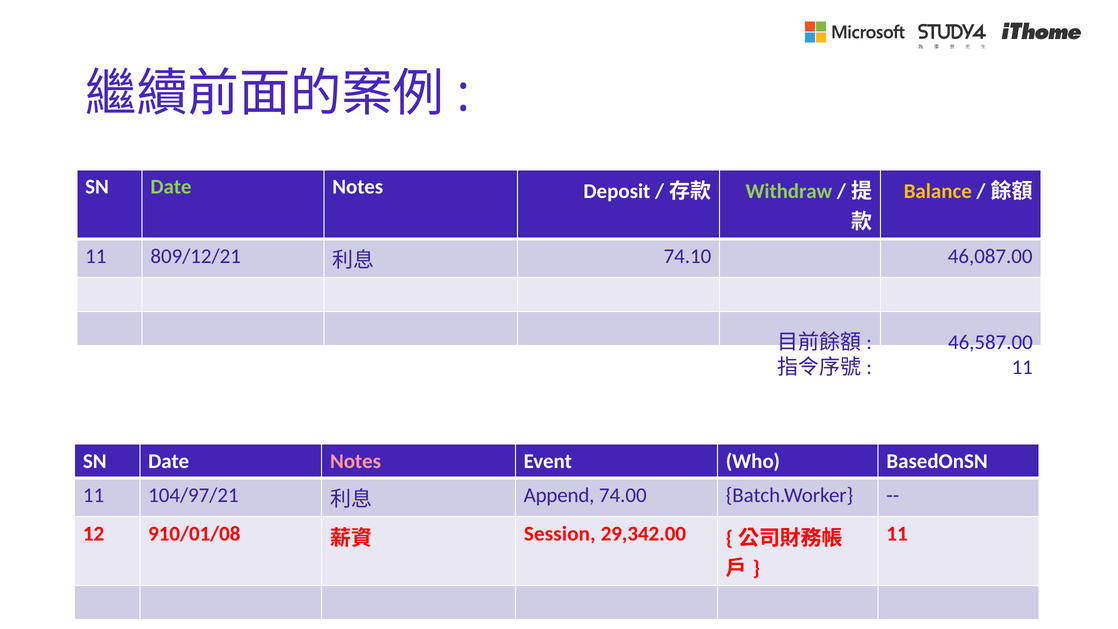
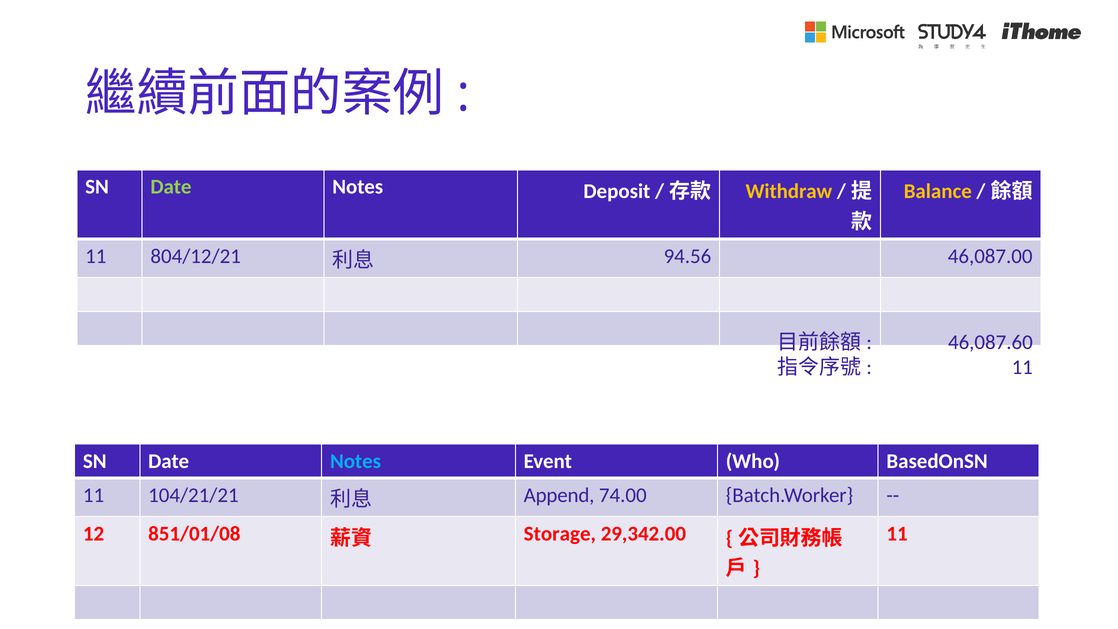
Withdraw colour: light green -> yellow (789, 191)
809/12/21: 809/12/21 -> 804/12/21 (196, 256)
74.10: 74.10 -> 94.56 (687, 256)
46,587.00: 46,587.00 -> 46,087.60 (990, 342)
Notes colour: pink -> light blue (356, 461)
104/97/21: 104/97/21 -> 104/21/21 (193, 495)
910/01/08: 910/01/08 -> 851/01/08 (194, 534)
Session: Session -> Storage (560, 534)
